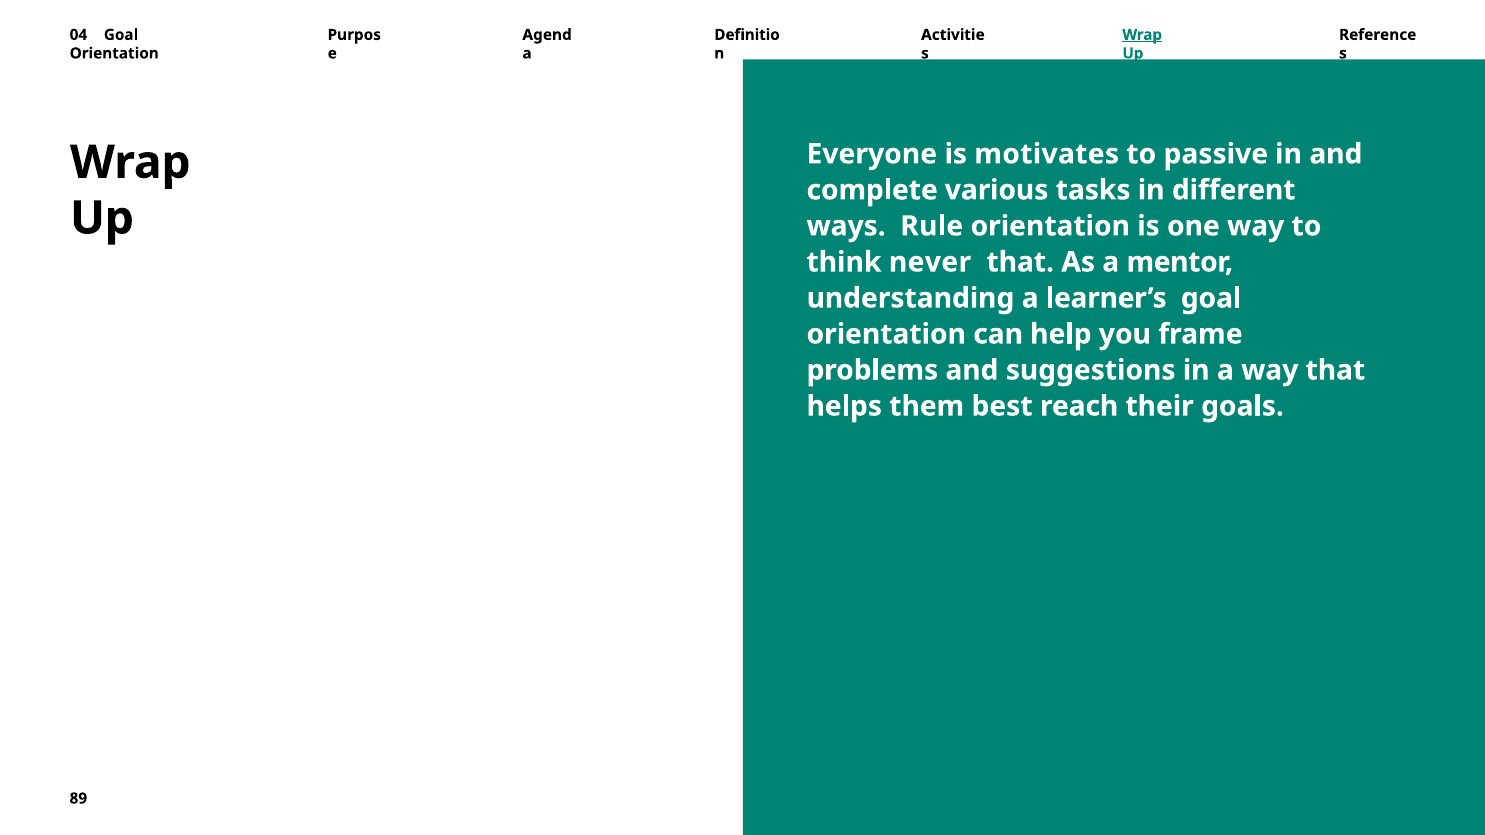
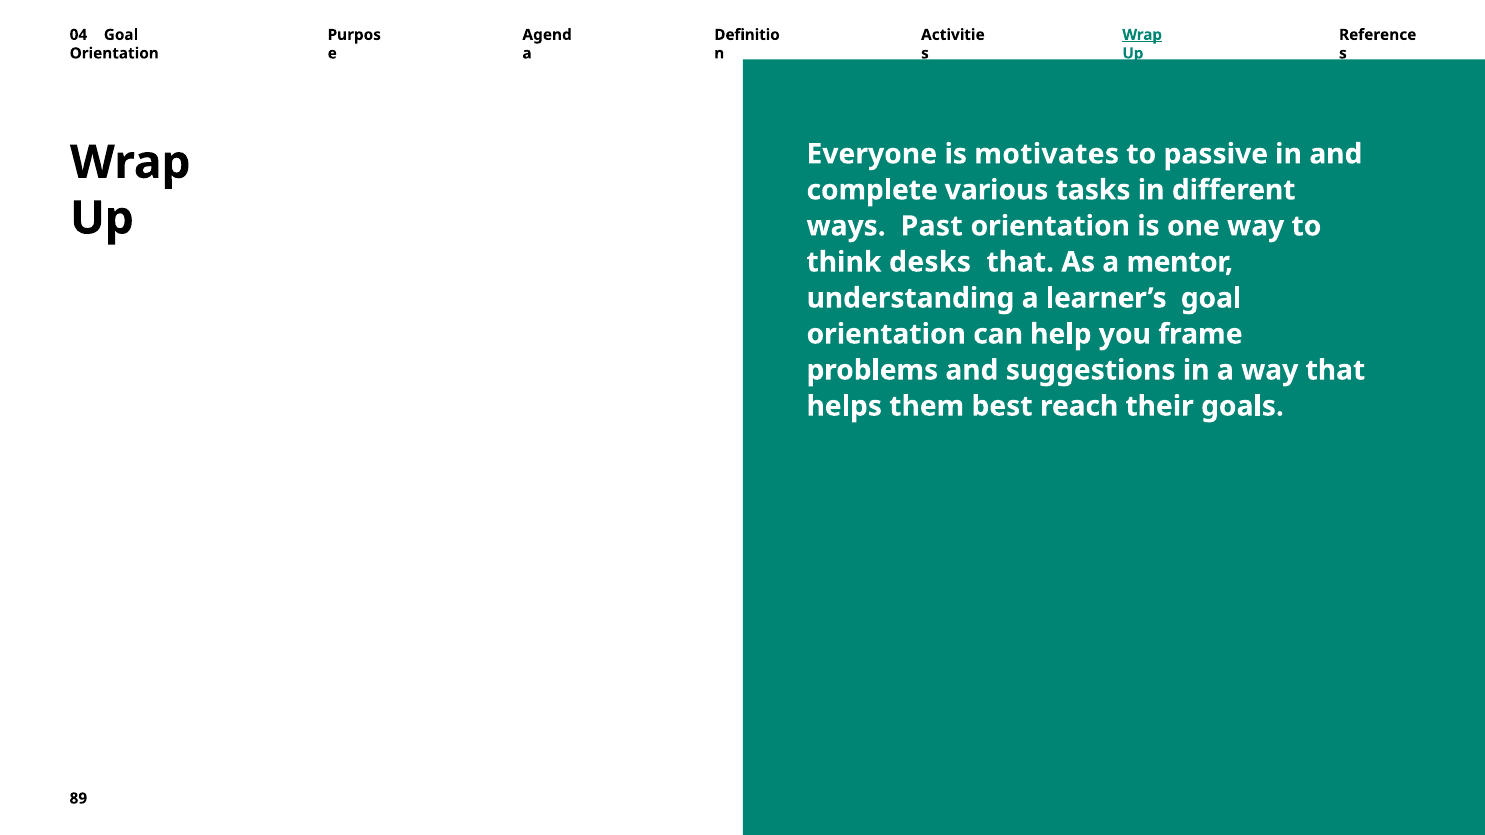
Rule: Rule -> Past (932, 226)
never: never -> desks (930, 262)
